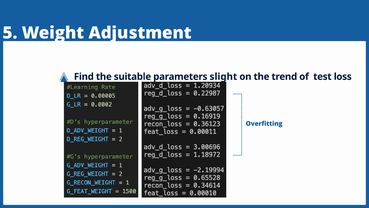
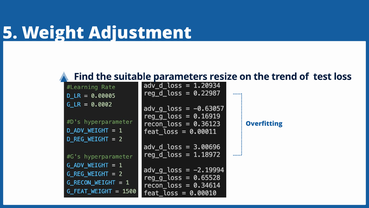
slight: slight -> resize (223, 77)
